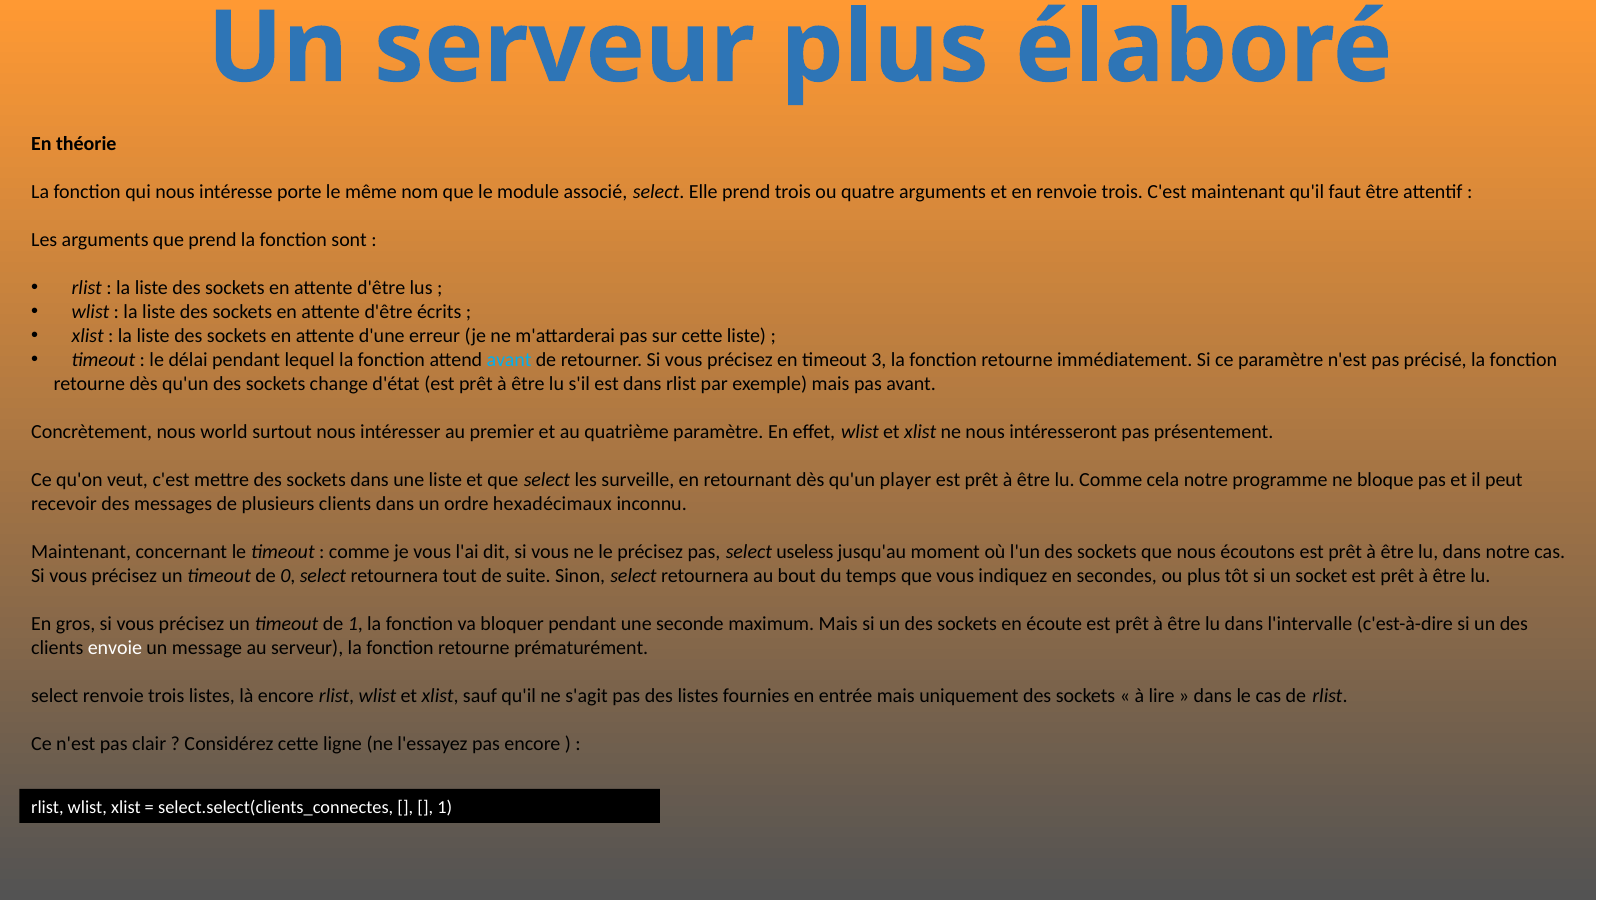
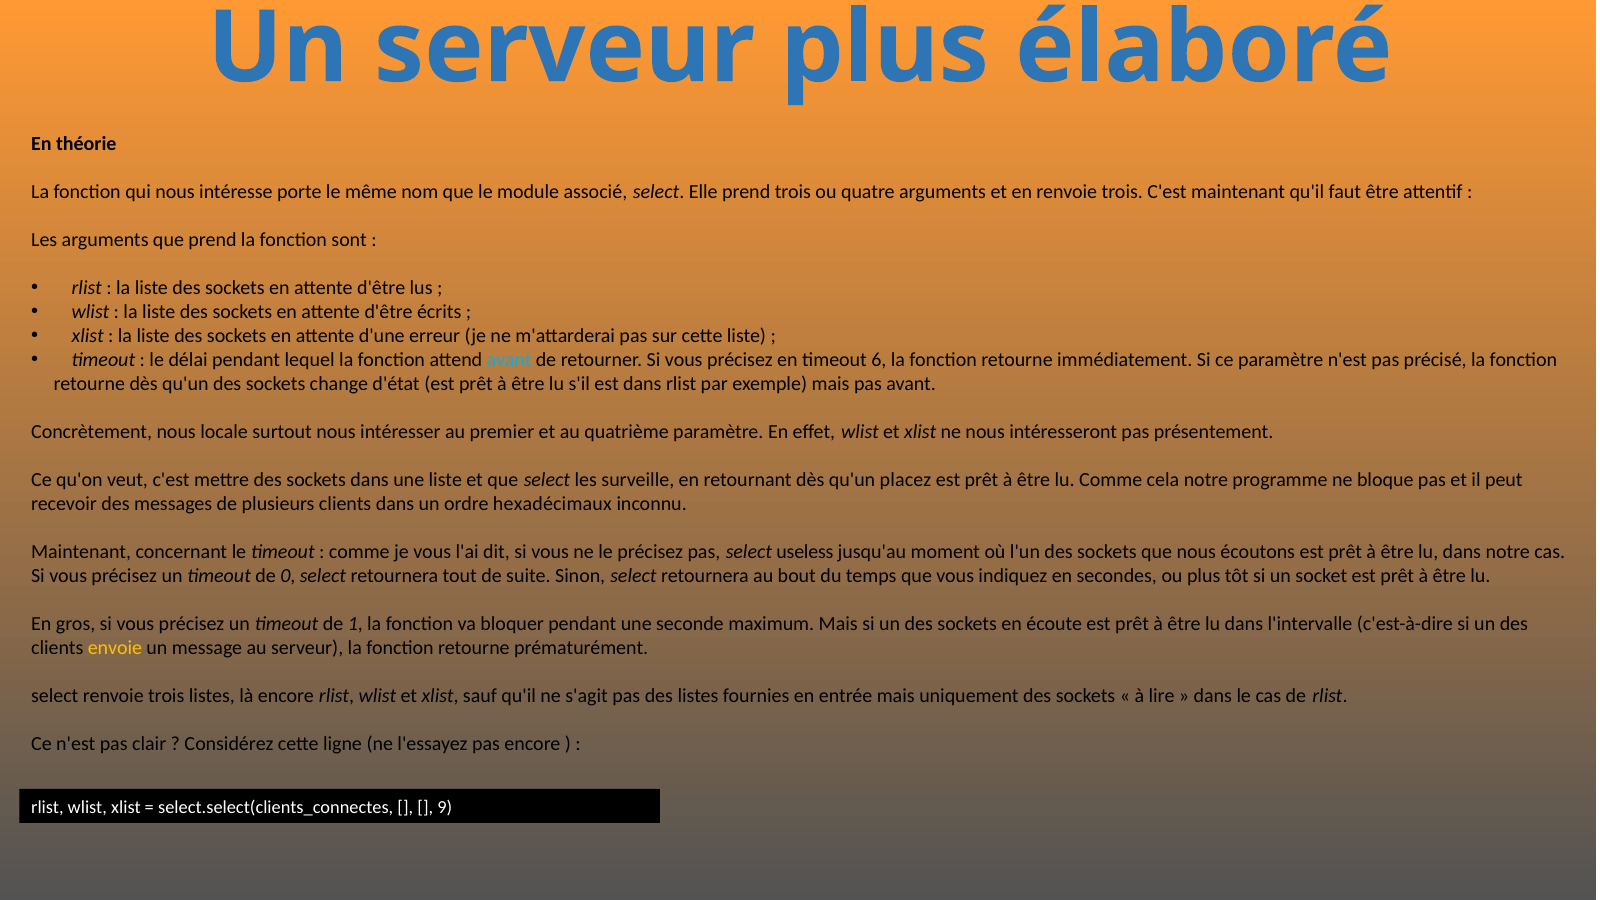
3: 3 -> 6 (879, 360)
world: world -> locale (224, 432)
player: player -> placez (906, 480)
envoie colour: white -> yellow (115, 648)
1: 1 -> 9 (445, 807)
